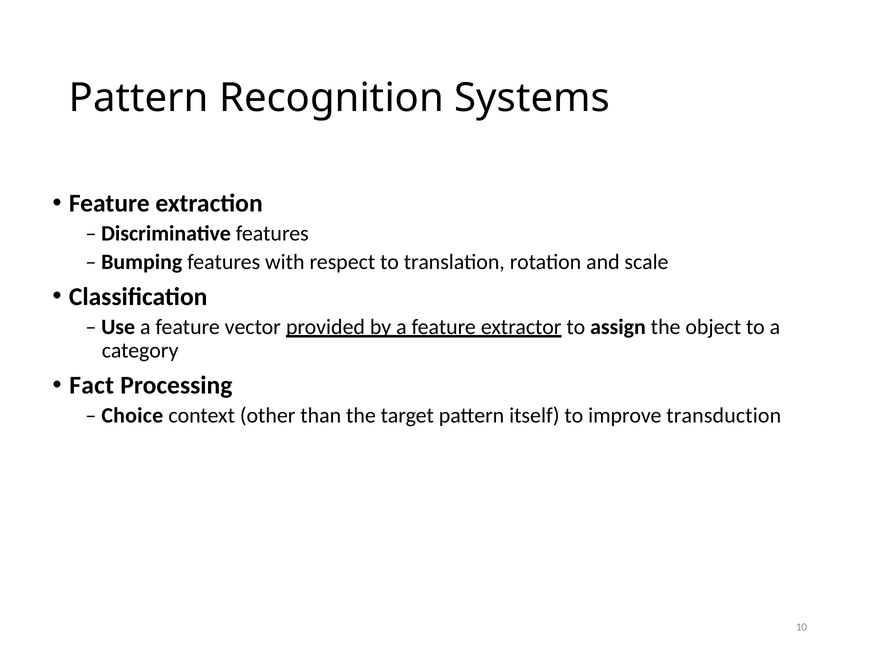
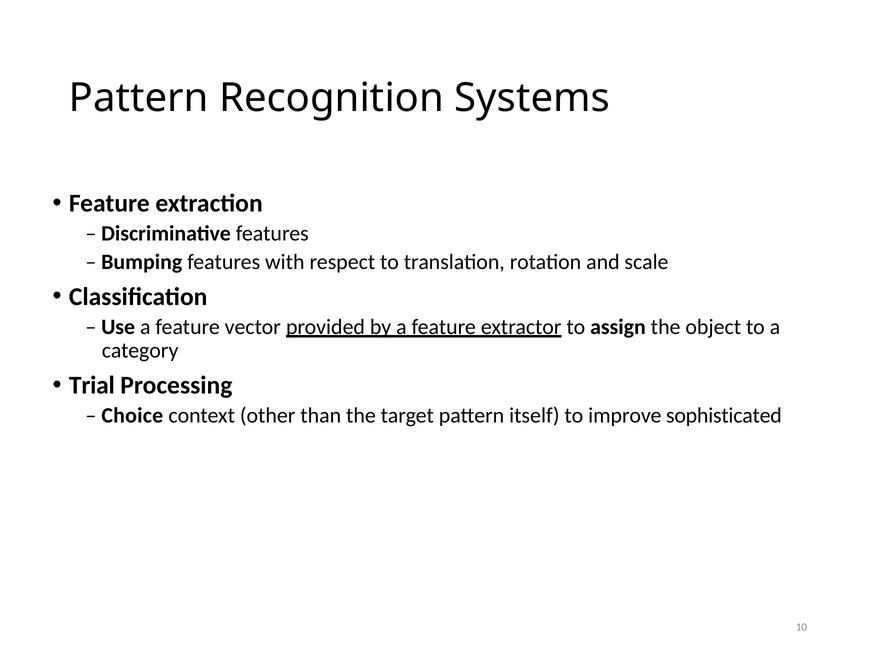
Fact: Fact -> Trial (92, 385)
transduction: transduction -> sophisticated (724, 415)
